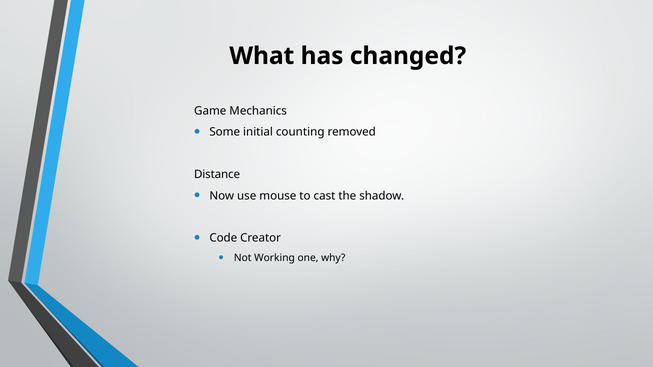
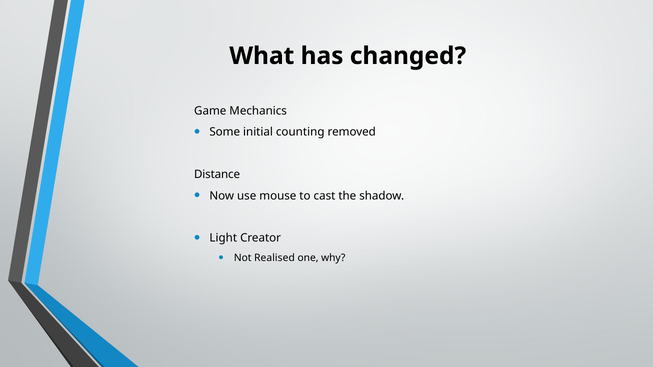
Code: Code -> Light (223, 238)
Working: Working -> Realised (274, 258)
